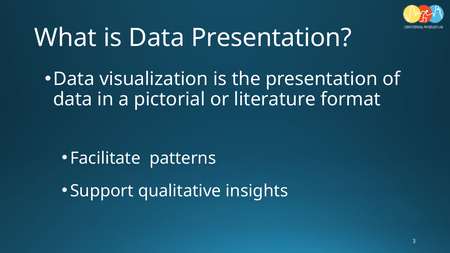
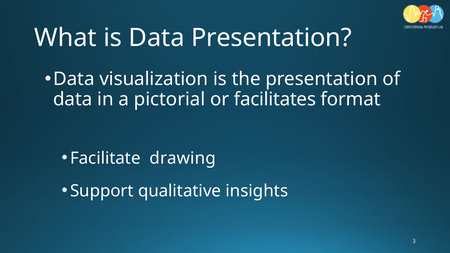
literature: literature -> facilitates (275, 99)
patterns: patterns -> drawing (183, 158)
